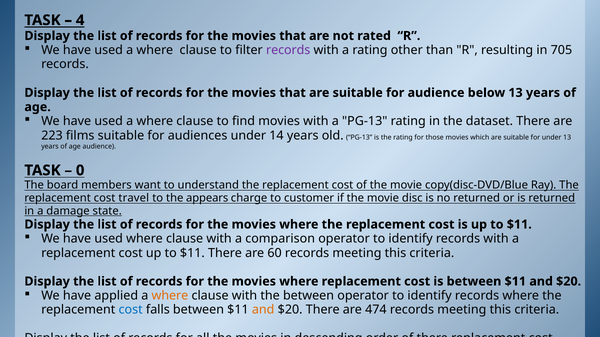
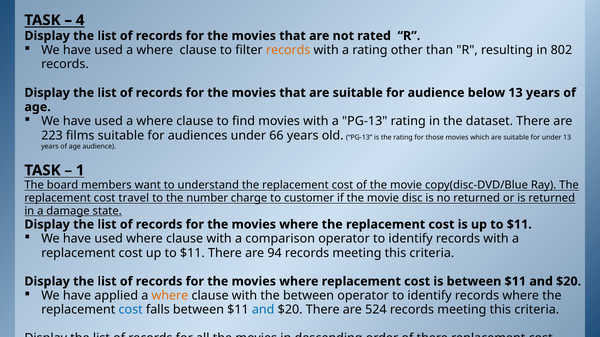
records colour: purple -> orange (288, 50)
705: 705 -> 802 (561, 50)
14: 14 -> 66 (276, 136)
0: 0 -> 1 (80, 171)
appears: appears -> number (207, 198)
60: 60 -> 94 (275, 253)
and colour: orange -> blue (263, 310)
474: 474 -> 524 (376, 310)
